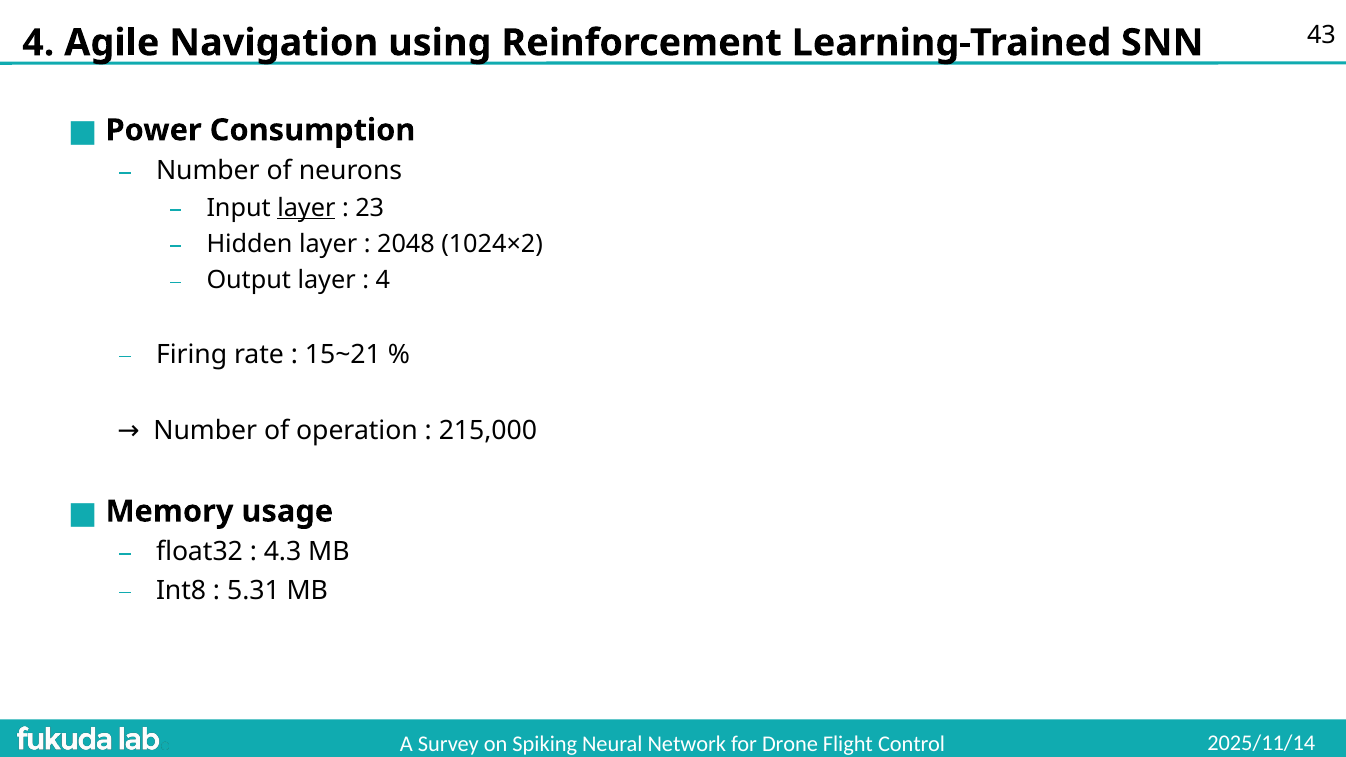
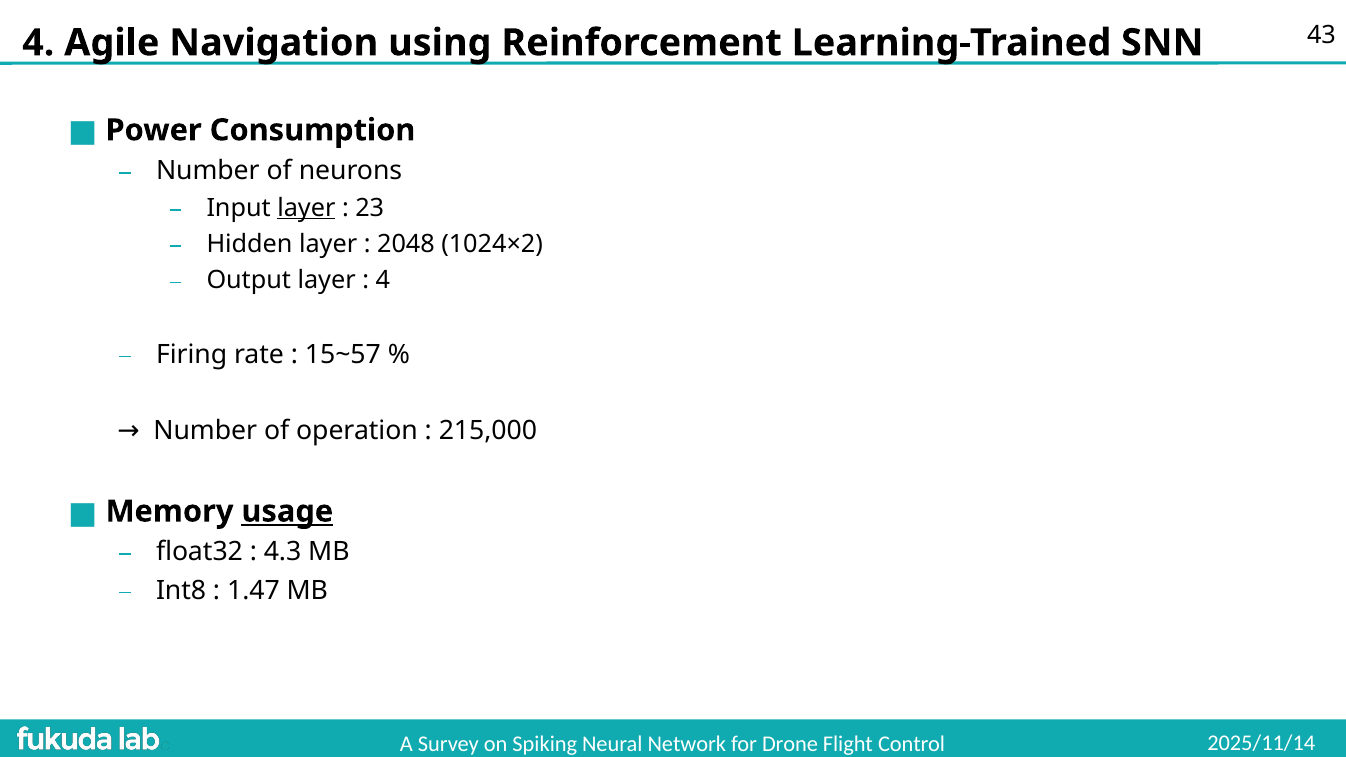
15~21: 15~21 -> 15~57 (343, 354)
usage underline: none -> present (287, 511)
5.31: 5.31 -> 1.47 (253, 590)
